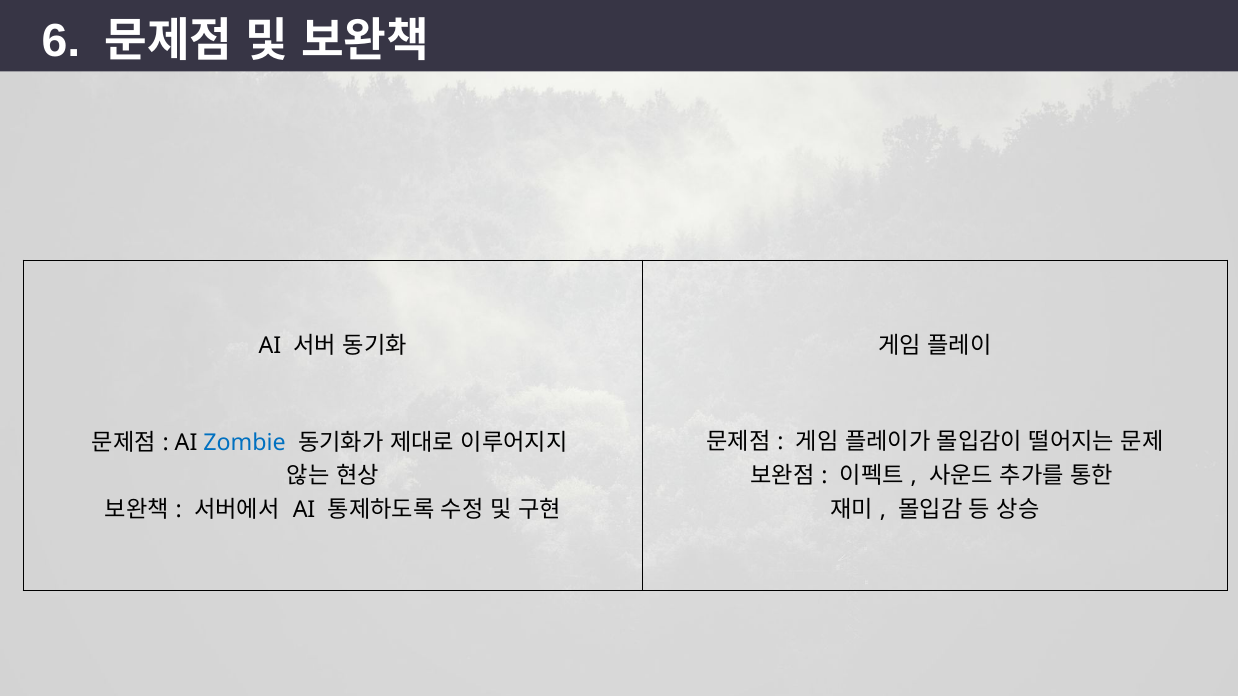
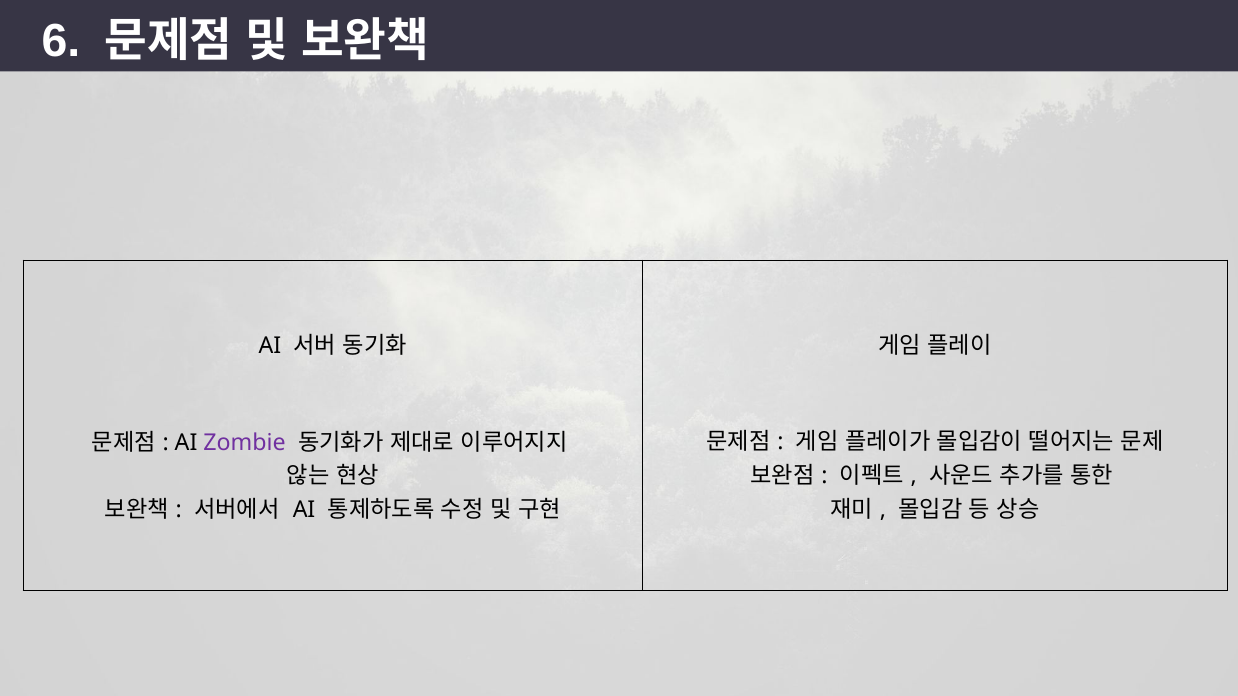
Zombie colour: blue -> purple (245, 443)
